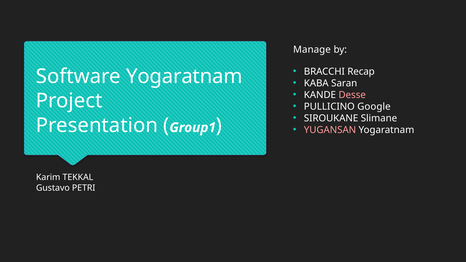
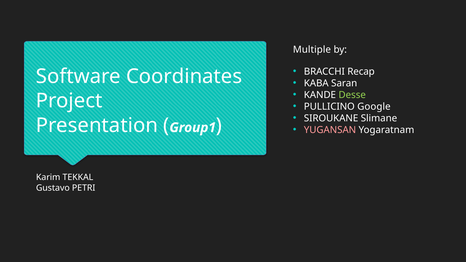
Manage: Manage -> Multiple (312, 50)
Software Yogaratnam: Yogaratnam -> Coordinates (184, 76)
Desse colour: pink -> light green (352, 95)
